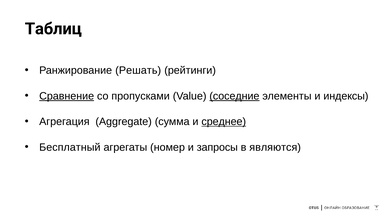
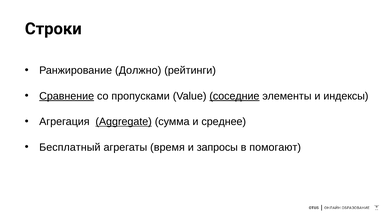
Таблиц: Таблиц -> Строки (53, 29)
Решать: Решать -> Должно (138, 70)
Aggregate underline: none -> present (124, 122)
среднее underline: present -> none (224, 122)
номер: номер -> время (167, 147)
являются: являются -> помогают (275, 147)
